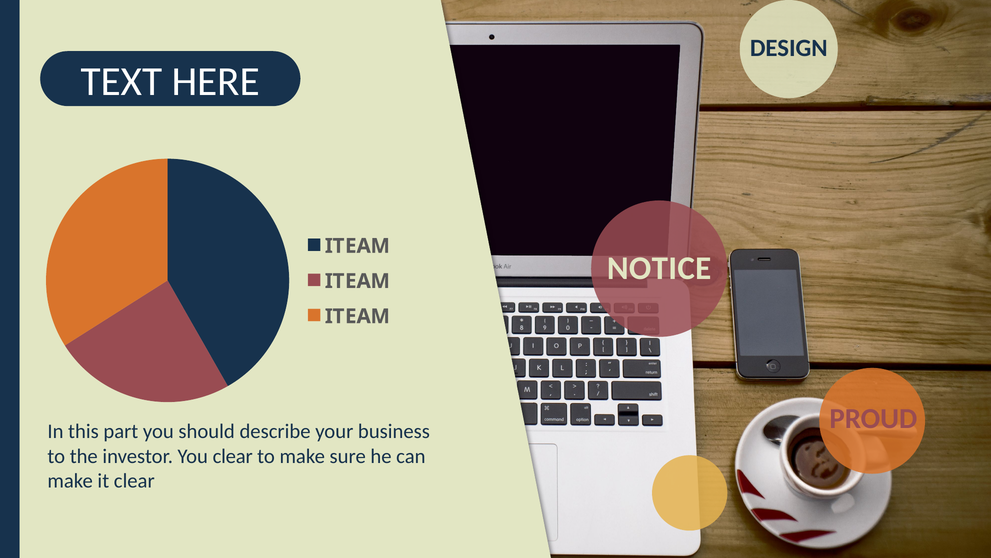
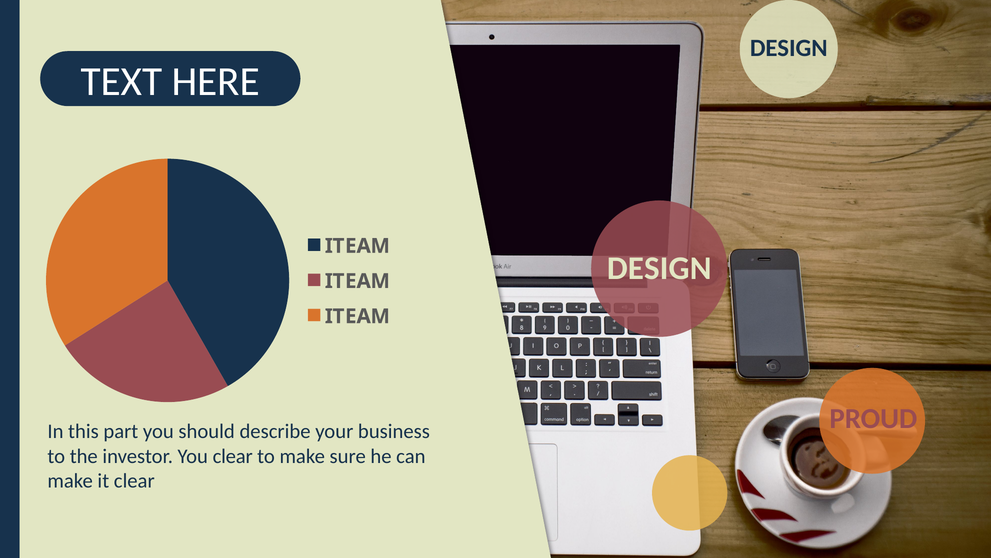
NOTICE: NOTICE -> DESIGN (659, 268)
